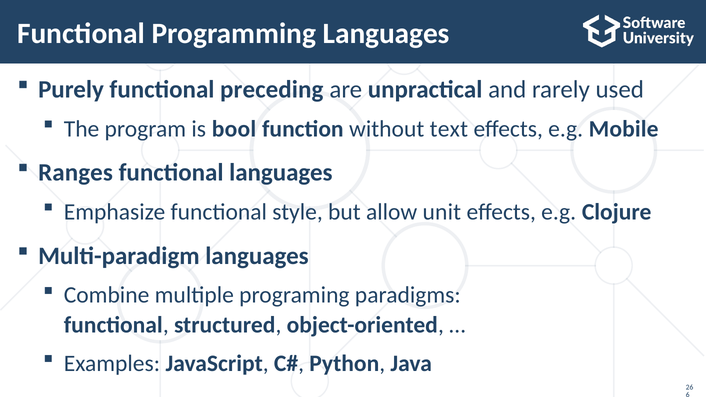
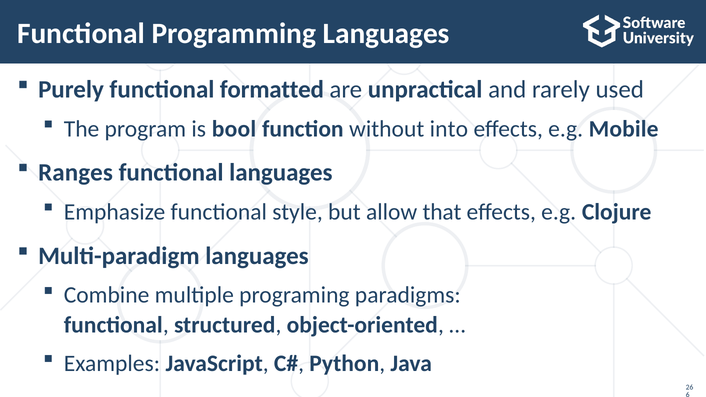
preceding: preceding -> formatted (272, 90)
text: text -> into (449, 129)
unit: unit -> that (442, 212)
